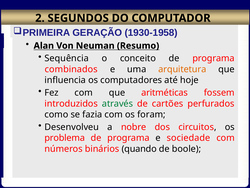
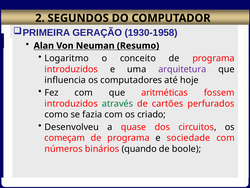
Sequência: Sequência -> Logaritmo (67, 58)
combinados: combinados -> introduzidos (71, 69)
arquitetura colour: orange -> purple (182, 69)
foram: foram -> criado (151, 114)
nobre: nobre -> quase (134, 127)
problema: problema -> começam (65, 138)
